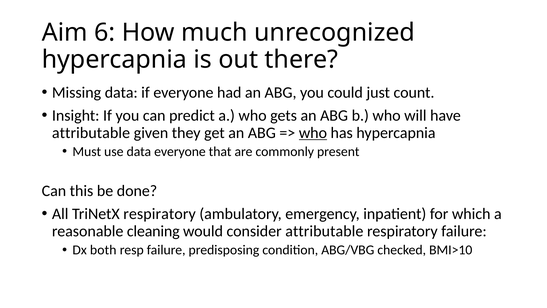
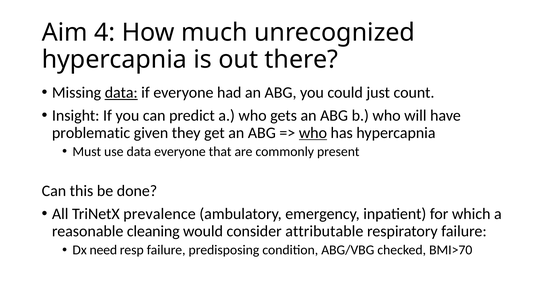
6: 6 -> 4 (105, 32)
data underline: none -> present (121, 92)
attributable: attributable -> problematic (91, 133)
TriNetX respiratory: respiratory -> prevalence (160, 214)
both: both -> need (103, 250)
BMI>10: BMI>10 -> BMI>70 (451, 250)
